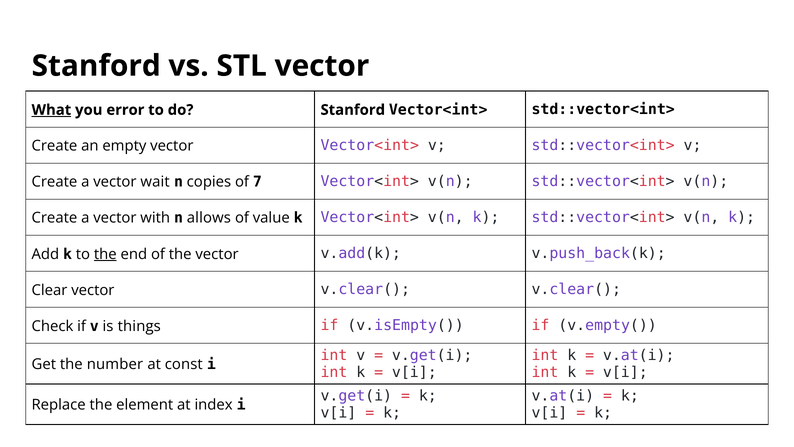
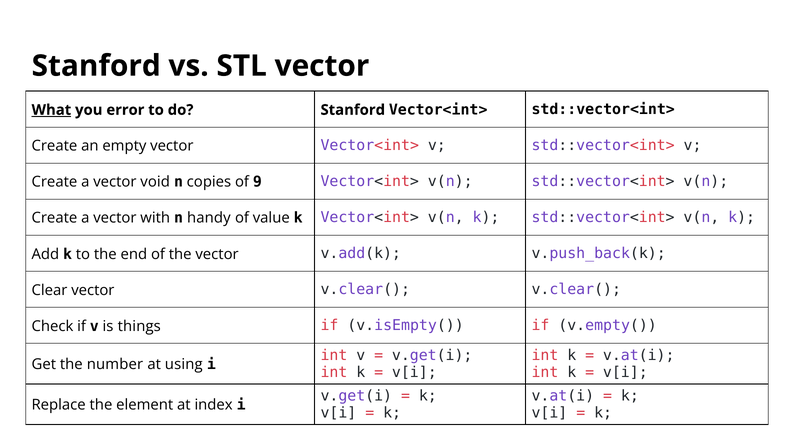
wait: wait -> void (155, 182)
7: 7 -> 9 (257, 182)
allows: allows -> handy (209, 218)
the underline: present -> none (105, 254)
const: const -> using (184, 364)
